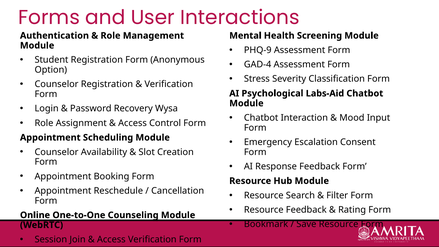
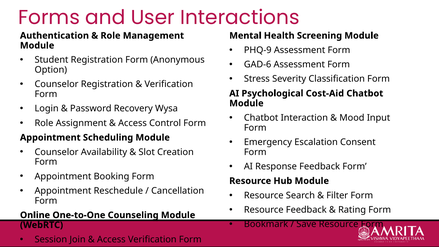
GAD-4: GAD-4 -> GAD-6 (258, 65)
Labs-Aid: Labs-Aid -> Cost-Aid (325, 93)
